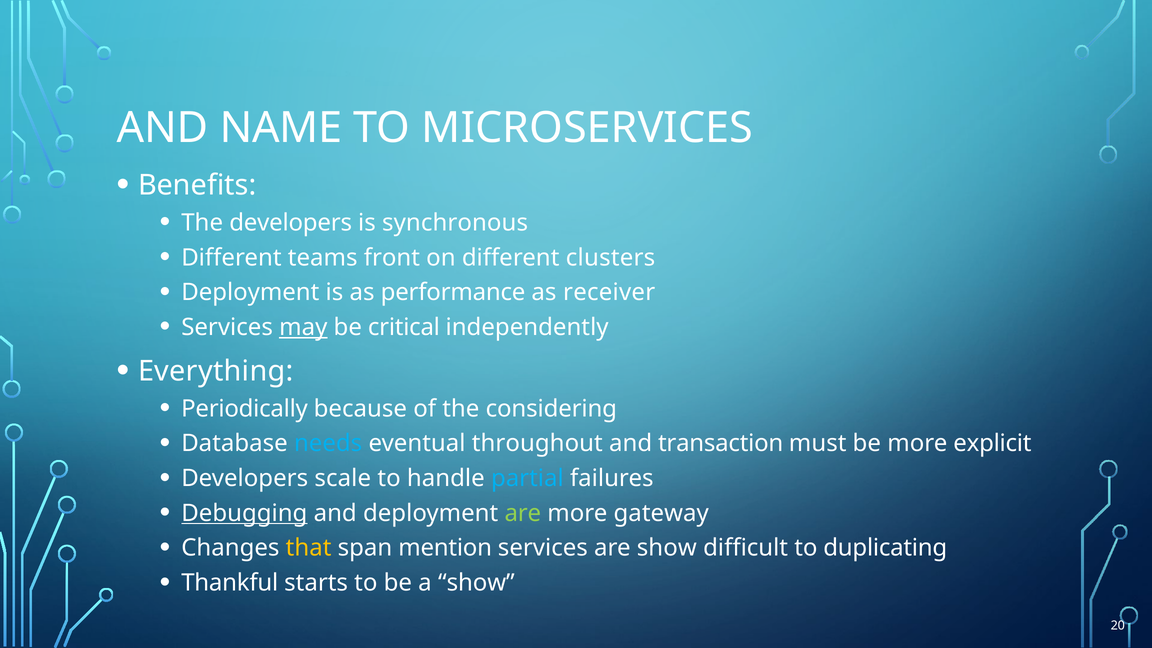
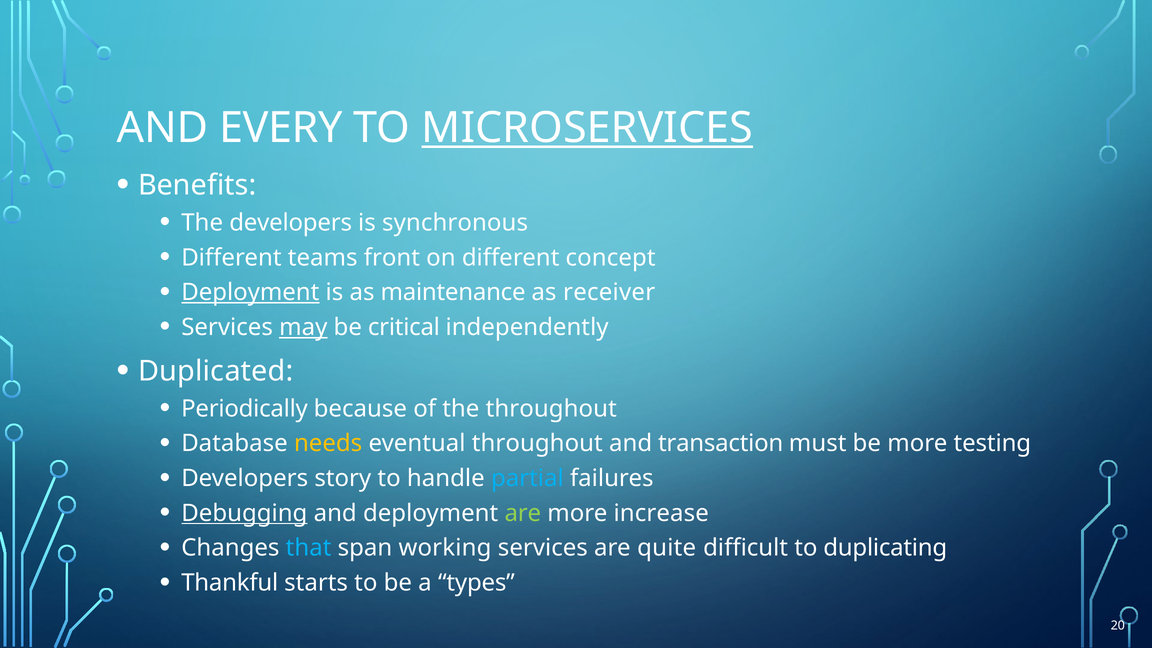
NAME: NAME -> EVERY (281, 128)
MICROSERVICES underline: none -> present (587, 128)
clusters: clusters -> concept (611, 258)
Deployment underline: none -> present (250, 292)
performance: performance -> maintenance (453, 292)
Everything: Everything -> Duplicated (216, 371)
the considering: considering -> throughout (551, 409)
needs colour: light blue -> yellow (328, 444)
explicit: explicit -> testing (992, 444)
scale: scale -> story (343, 478)
gateway: gateway -> increase (661, 513)
that colour: yellow -> light blue (309, 548)
mention: mention -> working (445, 548)
are show: show -> quite (667, 548)
a show: show -> types (476, 583)
